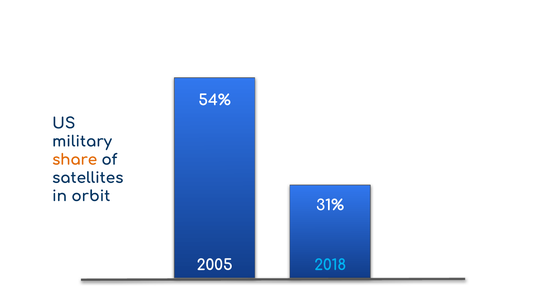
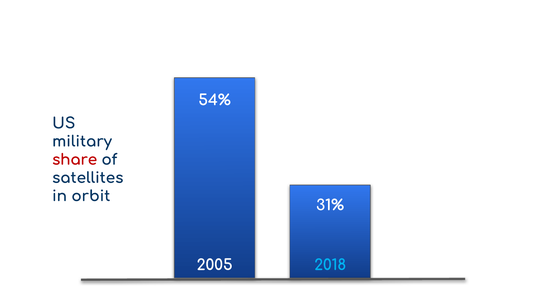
share colour: orange -> red (75, 160)
